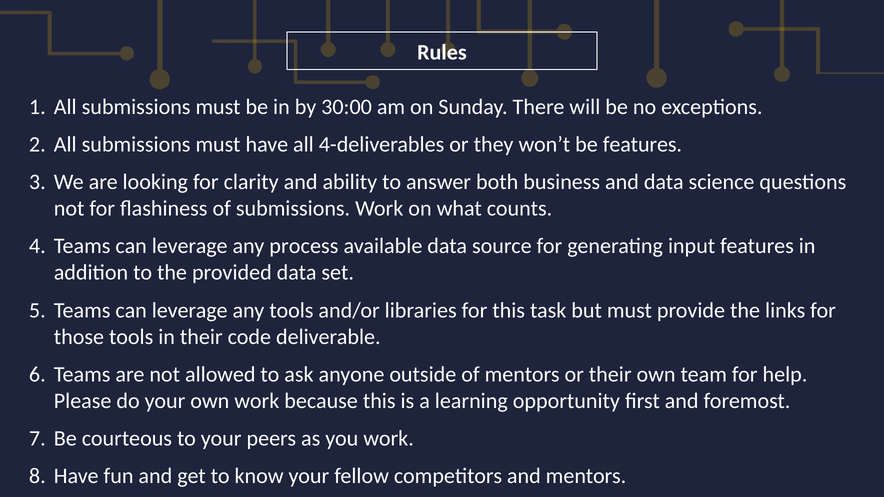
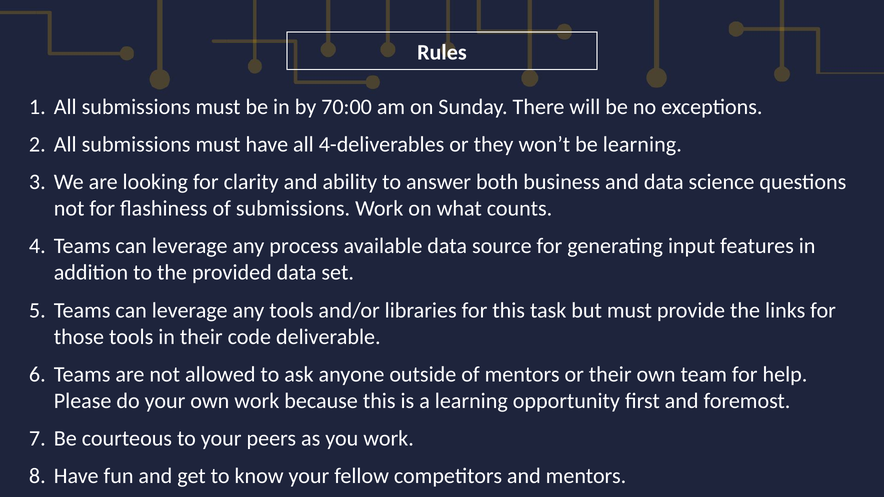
30:00: 30:00 -> 70:00 (347, 107)
be features: features -> learning (642, 145)
